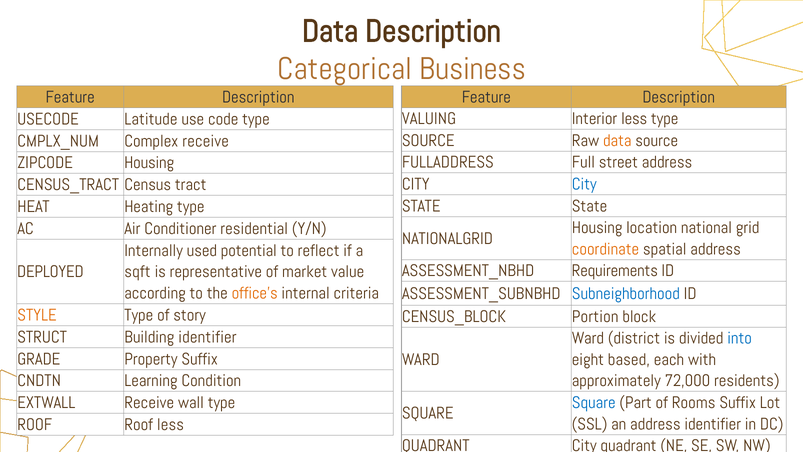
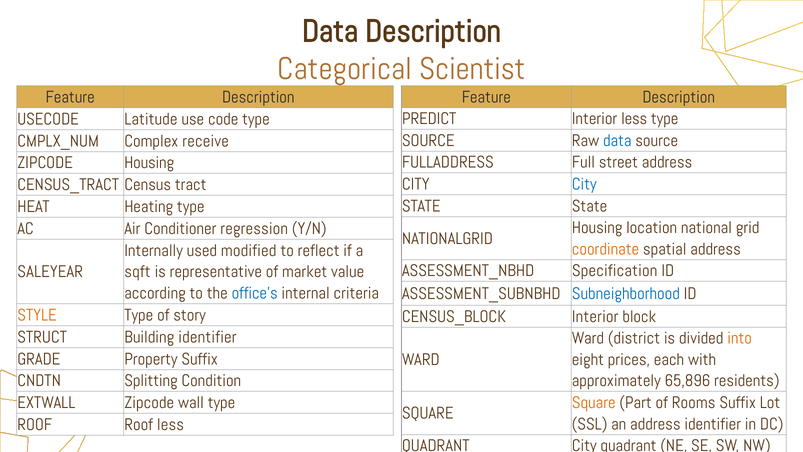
Business: Business -> Scientist (473, 69)
VALUING: VALUING -> PREDICT (429, 119)
data colour: orange -> blue (617, 141)
residential: residential -> regression (254, 229)
potential: potential -> modified (249, 250)
Requirements: Requirements -> Specification (615, 271)
DEPLOYED: DEPLOYED -> SALEYEAR (50, 272)
office's colour: orange -> blue (255, 293)
Portion: Portion -> Interior (595, 316)
into colour: blue -> orange (740, 338)
based: based -> prices (629, 359)
Learning: Learning -> Splitting (151, 381)
72,000: 72,000 -> 65,896 (687, 381)
Square colour: blue -> orange (594, 402)
EXTWALL Receive: Receive -> Zipcode (149, 403)
